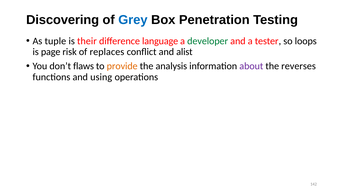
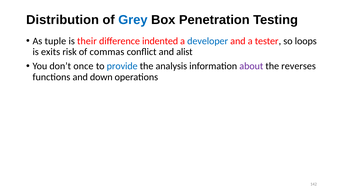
Discovering: Discovering -> Distribution (63, 20)
language: language -> indented (160, 41)
developer colour: green -> blue (208, 41)
page: page -> exits (51, 52)
replaces: replaces -> commas (107, 52)
flaws: flaws -> once (83, 66)
provide colour: orange -> blue (122, 66)
using: using -> down (101, 77)
